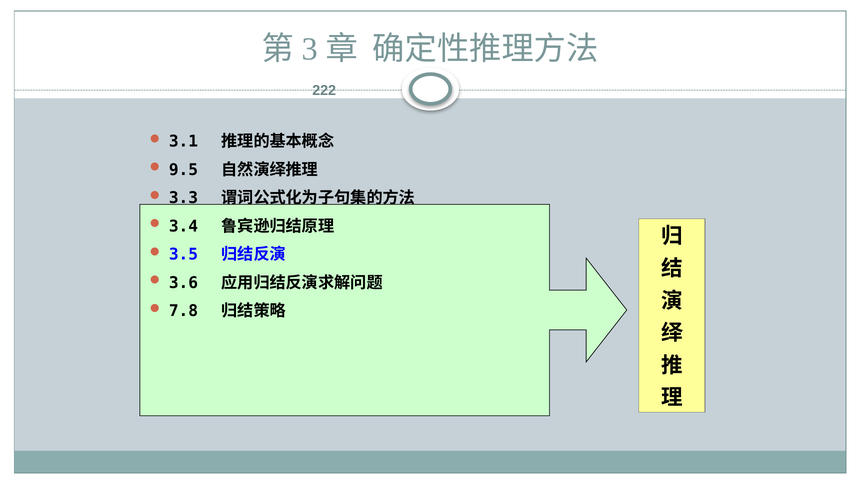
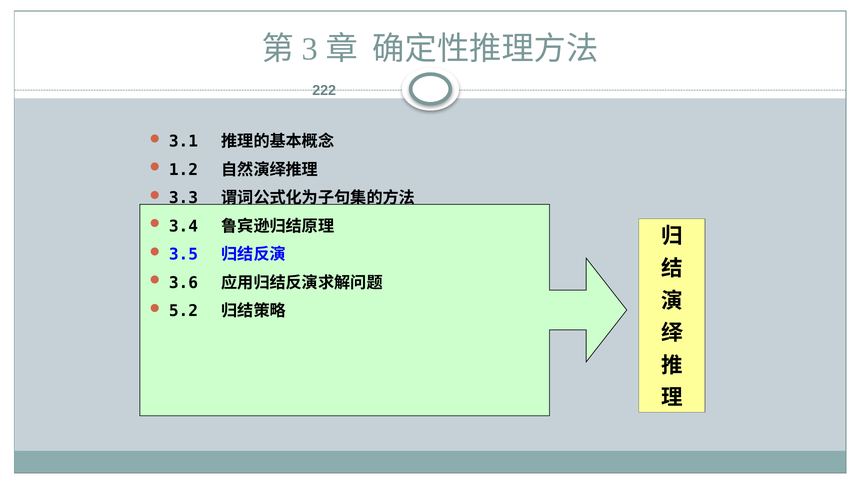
9.5: 9.5 -> 1.2 (183, 170)
7.8: 7.8 -> 5.2 (183, 311)
